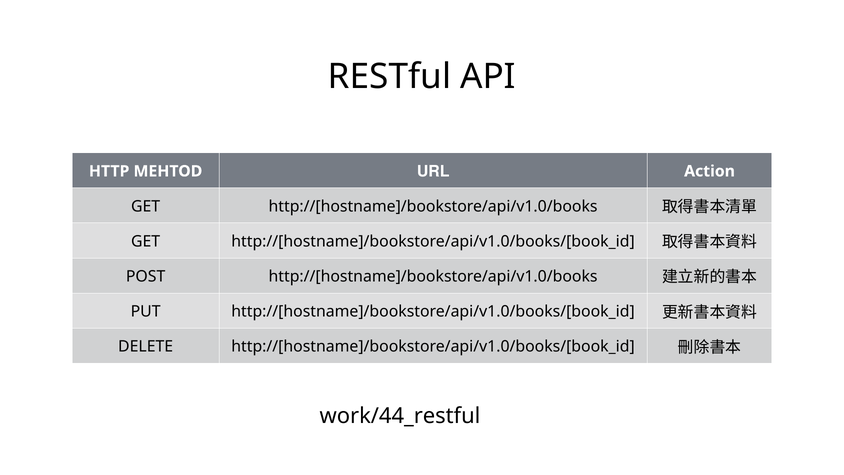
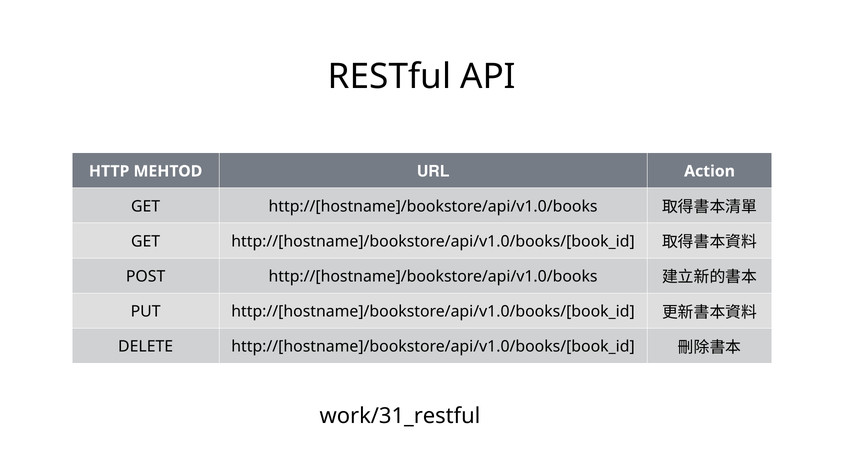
work/44_restful: work/44_restful -> work/31_restful (400, 416)
